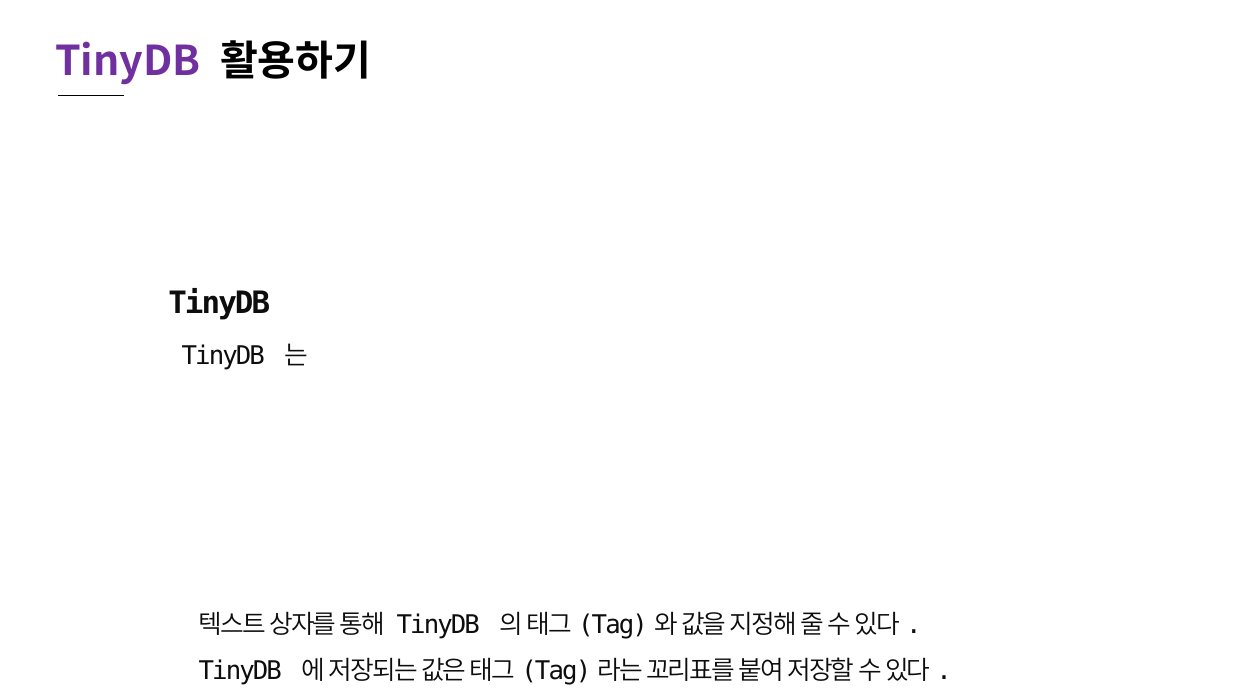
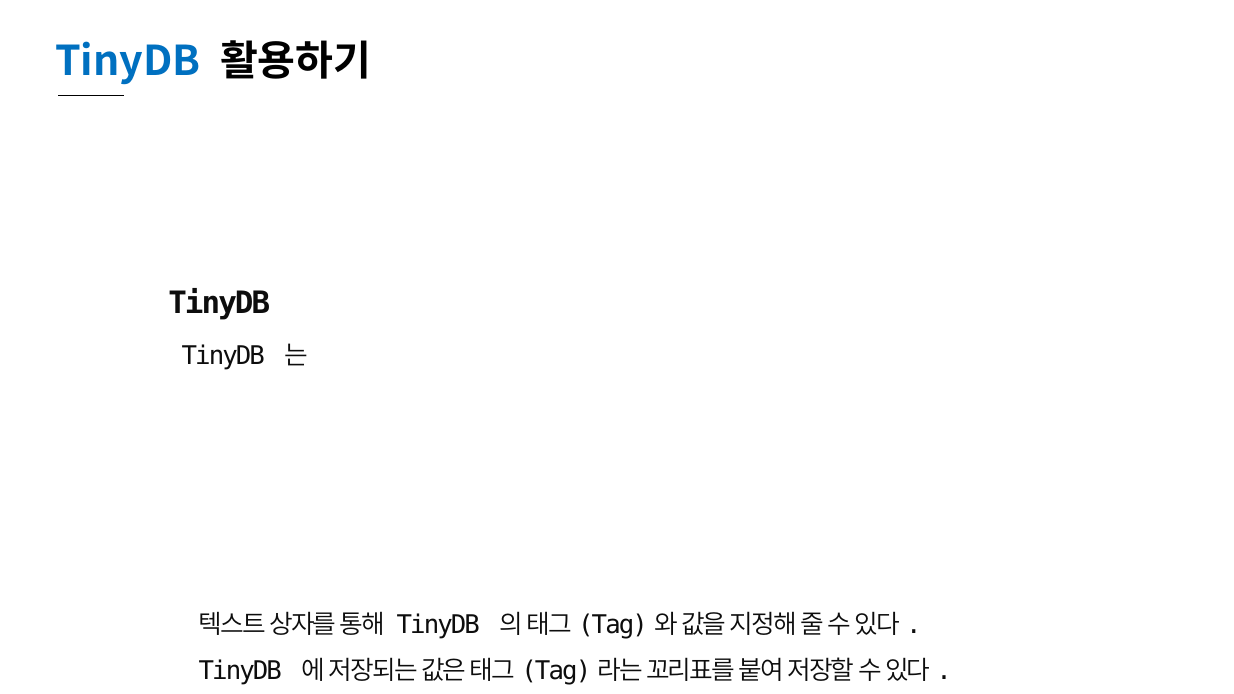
TinyDB colour: purple -> blue (128, 62)
